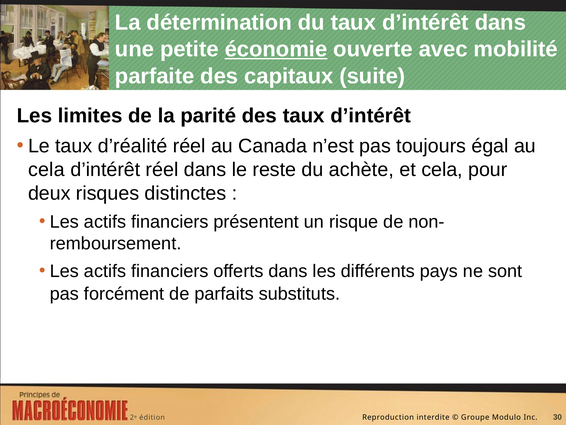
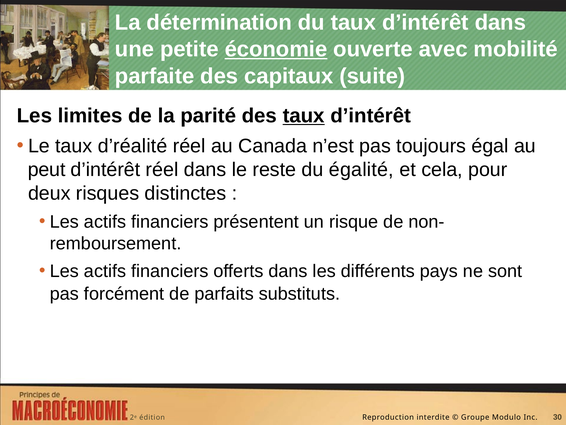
taux underline: none -> present (304, 116)
cela: cela -> peut (47, 169)
achète: achète -> égalité (361, 169)
